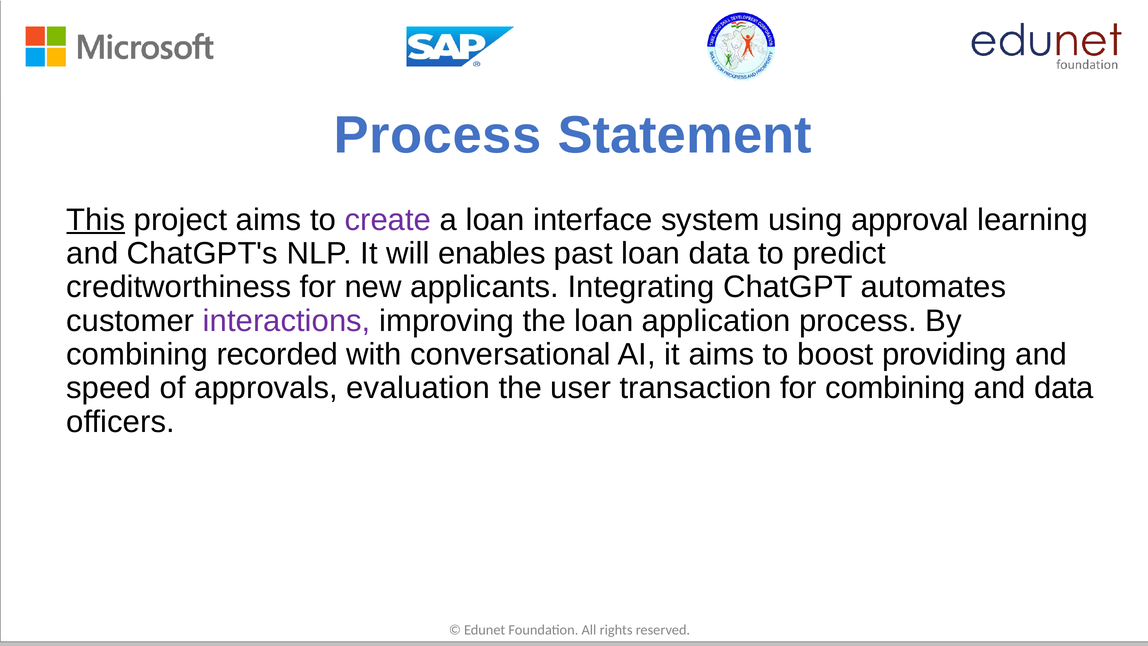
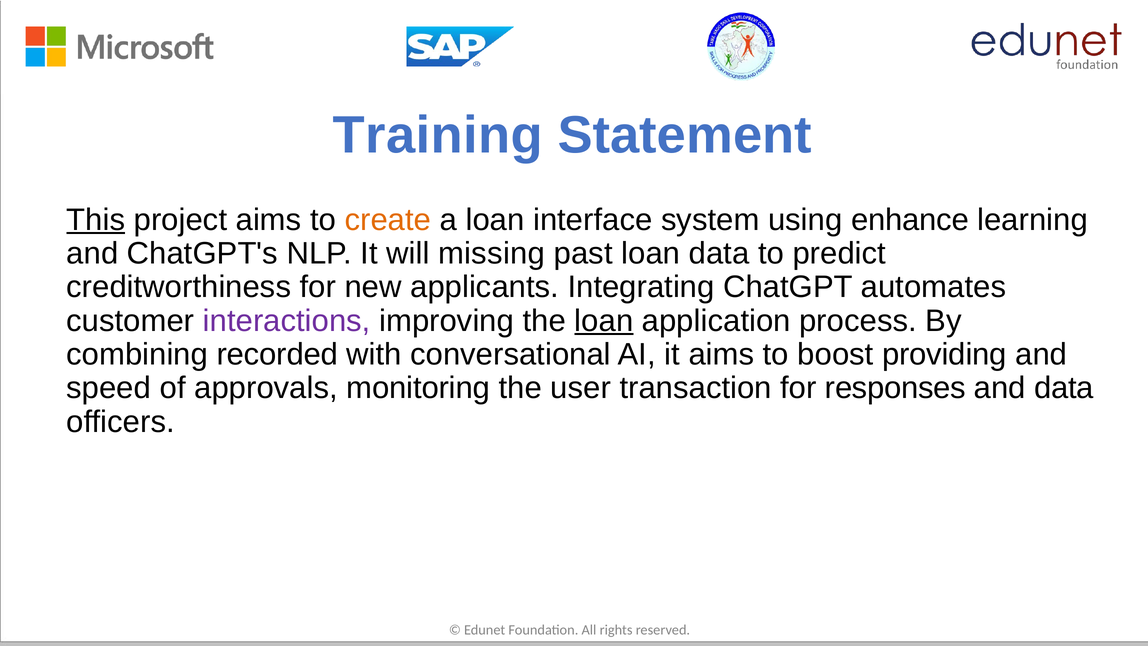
Process: Process -> Training (438, 135)
create colour: purple -> orange (388, 220)
approval: approval -> enhance (910, 220)
enables: enables -> missing (492, 253)
loan underline: none -> present (604, 321)
evaluation: evaluation -> monitoring (418, 388)
for combining: combining -> responses (895, 388)
